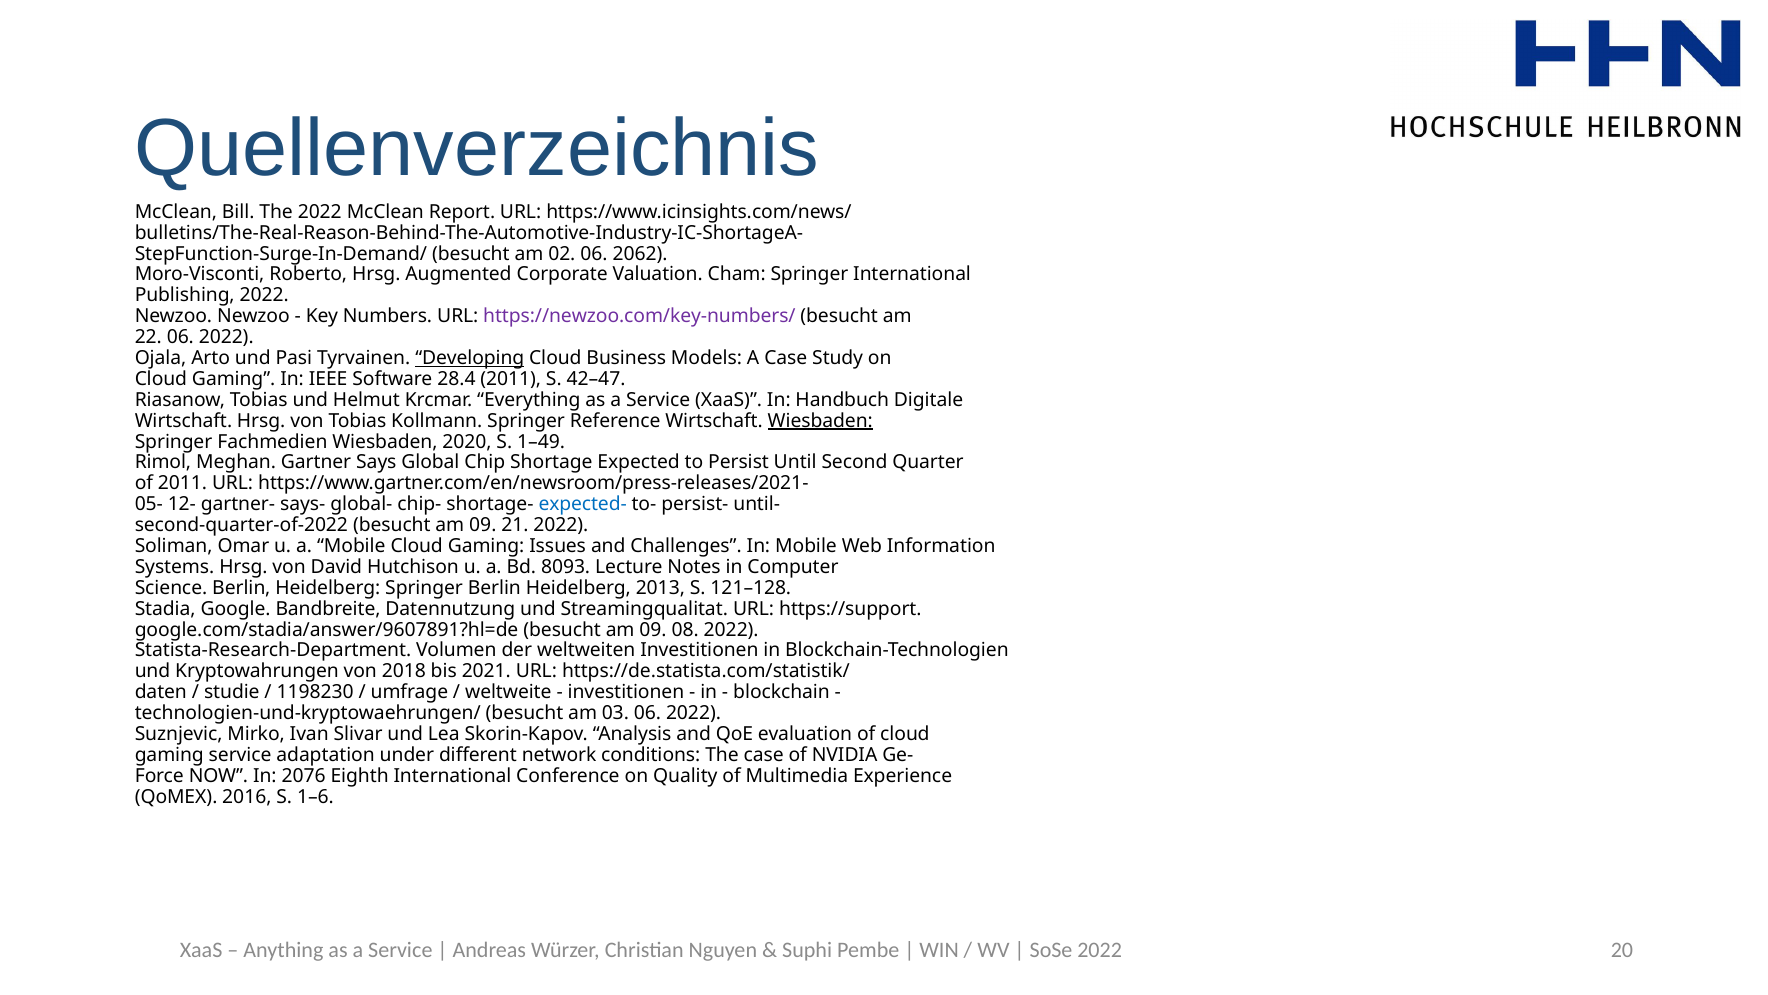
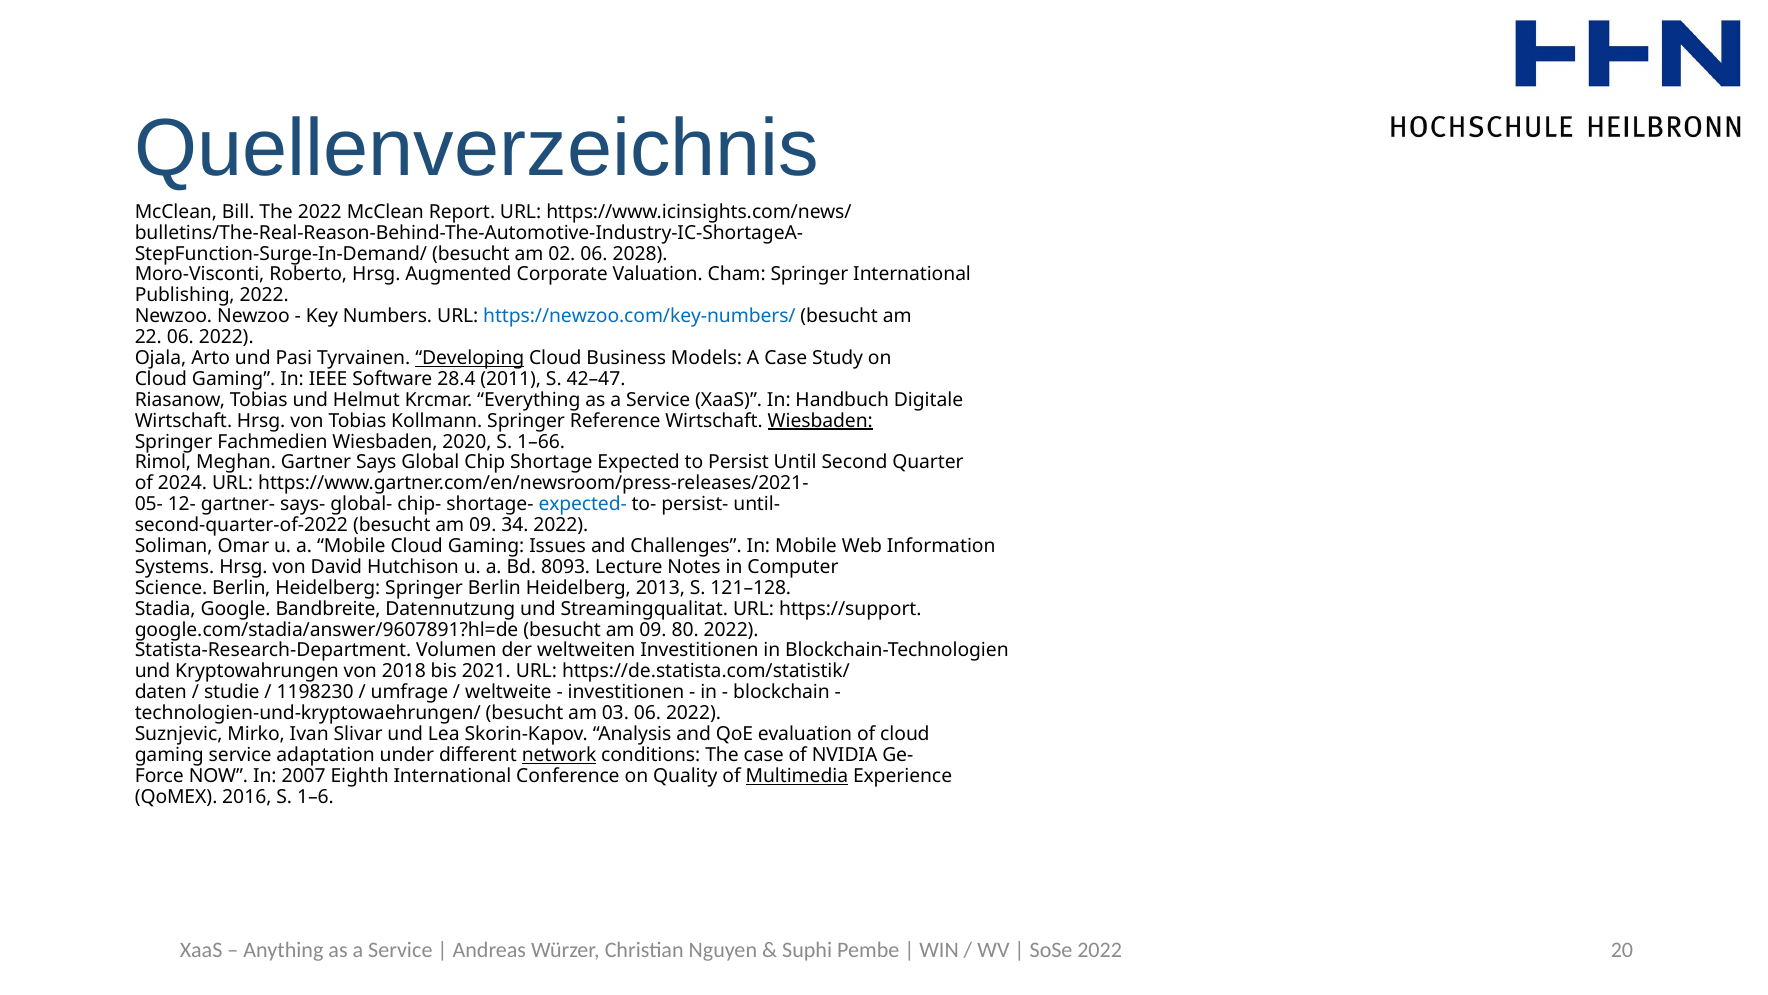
2062: 2062 -> 2028 (640, 253)
https://newzoo.com/key-numbers/ colour: purple -> blue (639, 316)
1–49: 1–49 -> 1–66 (541, 441)
of 2011: 2011 -> 2024 (183, 483)
21: 21 -> 34 (515, 525)
08: 08 -> 80 (685, 629)
network underline: none -> present (559, 755)
2076: 2076 -> 2007 (304, 776)
Multimedia underline: none -> present (797, 776)
